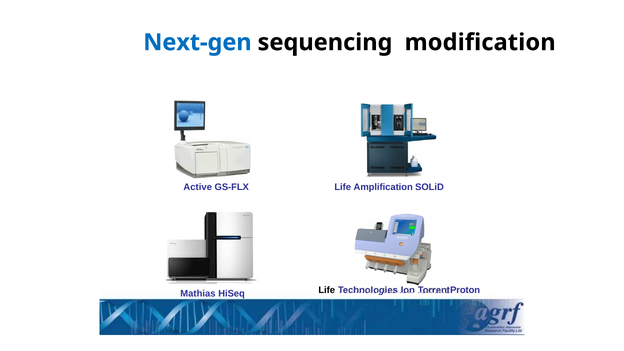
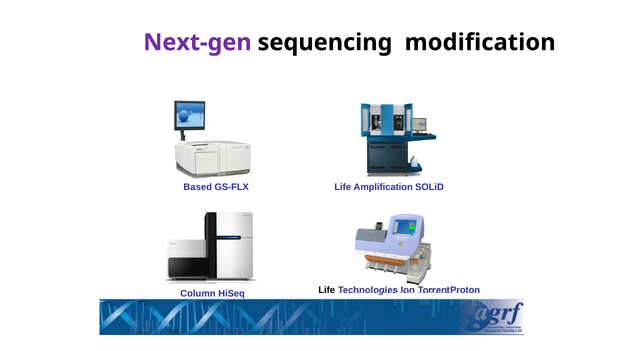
Next-gen colour: blue -> purple (197, 42)
Active: Active -> Based (198, 187)
Mathias: Mathias -> Column (198, 293)
